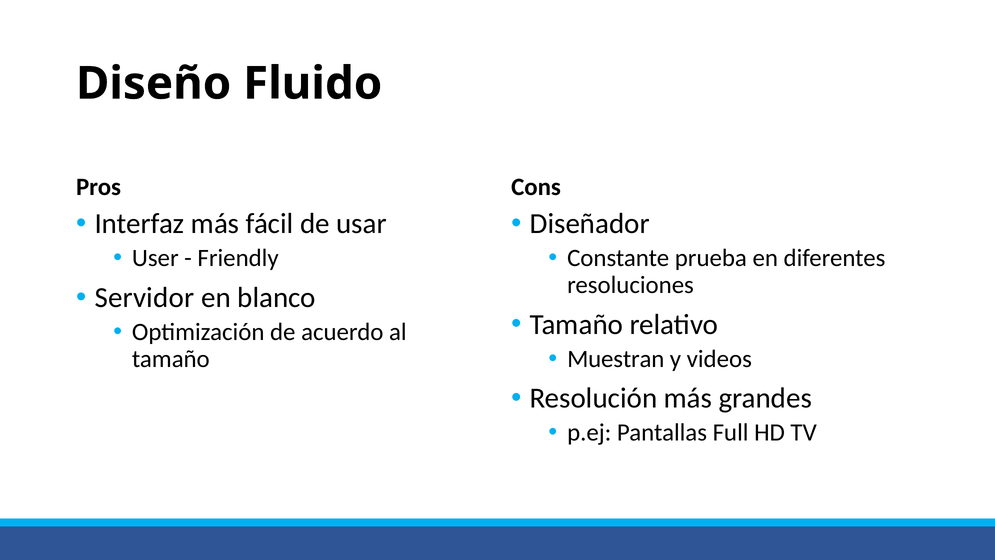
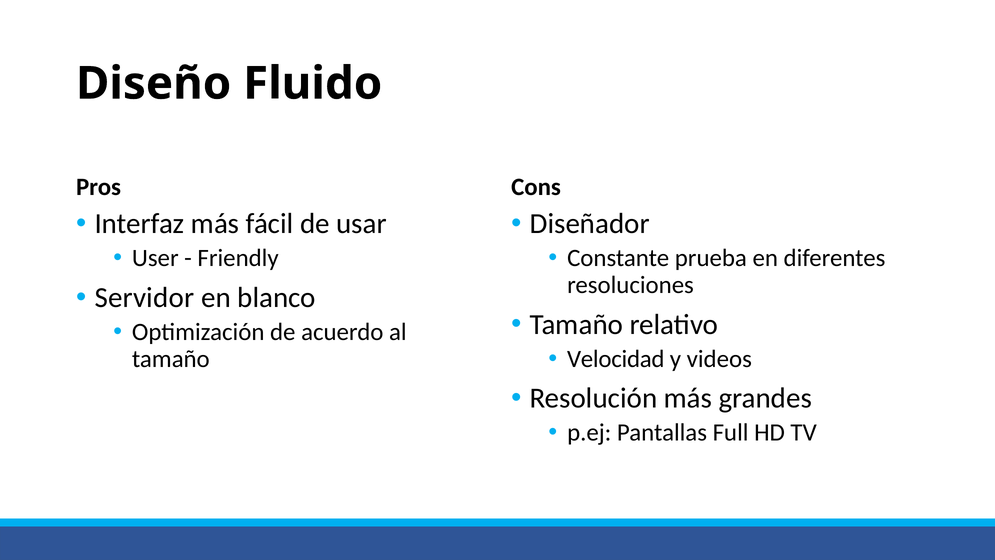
Muestran: Muestran -> Velocidad (616, 359)
